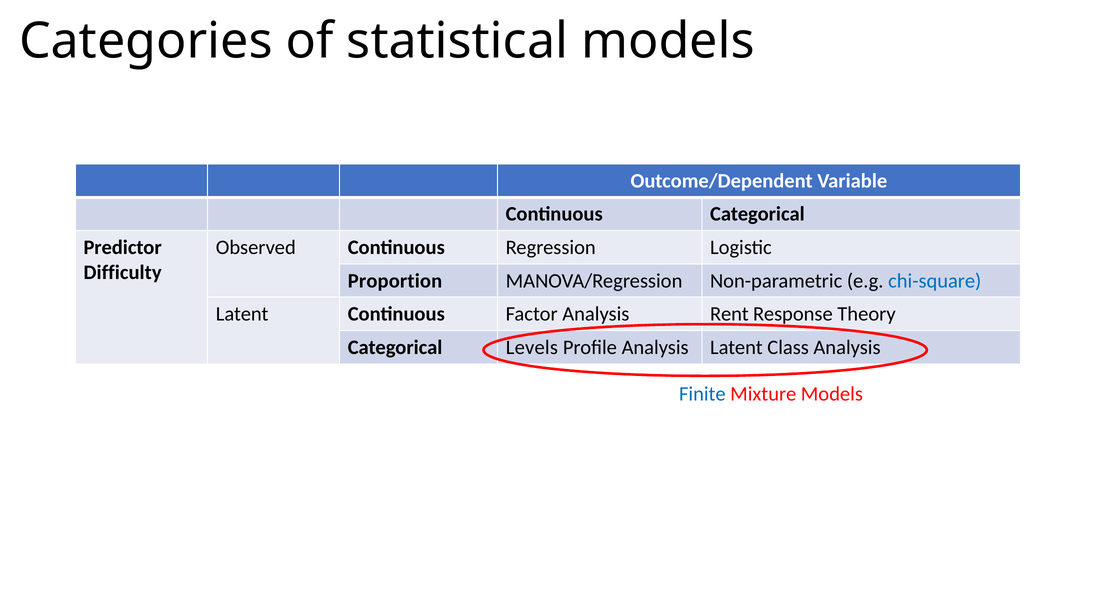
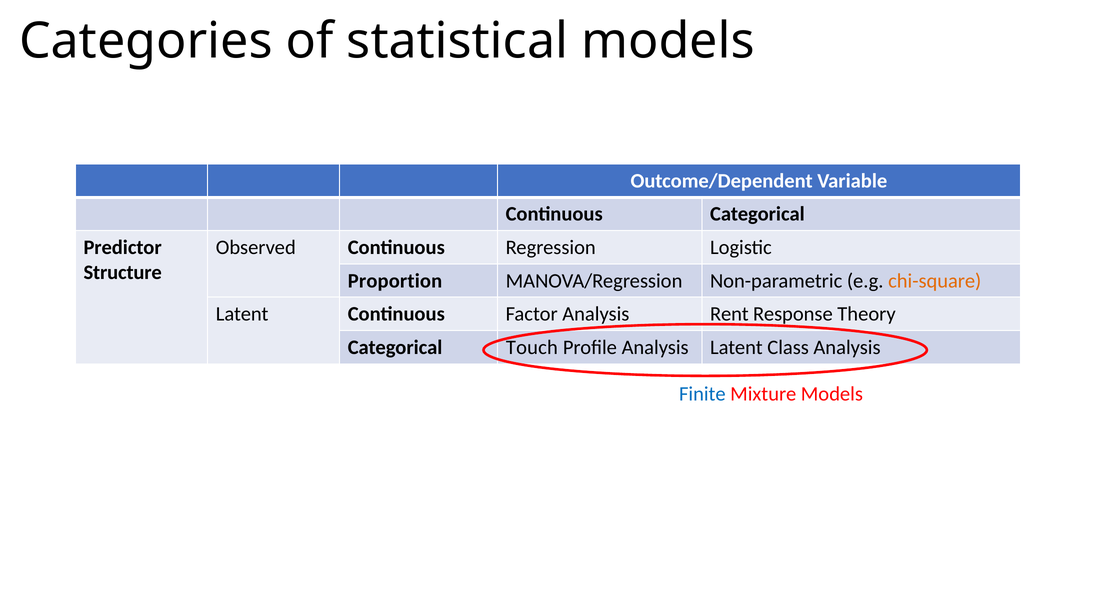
Difficulty: Difficulty -> Structure (123, 273)
chi-square colour: blue -> orange (935, 281)
Levels: Levels -> Touch (532, 348)
